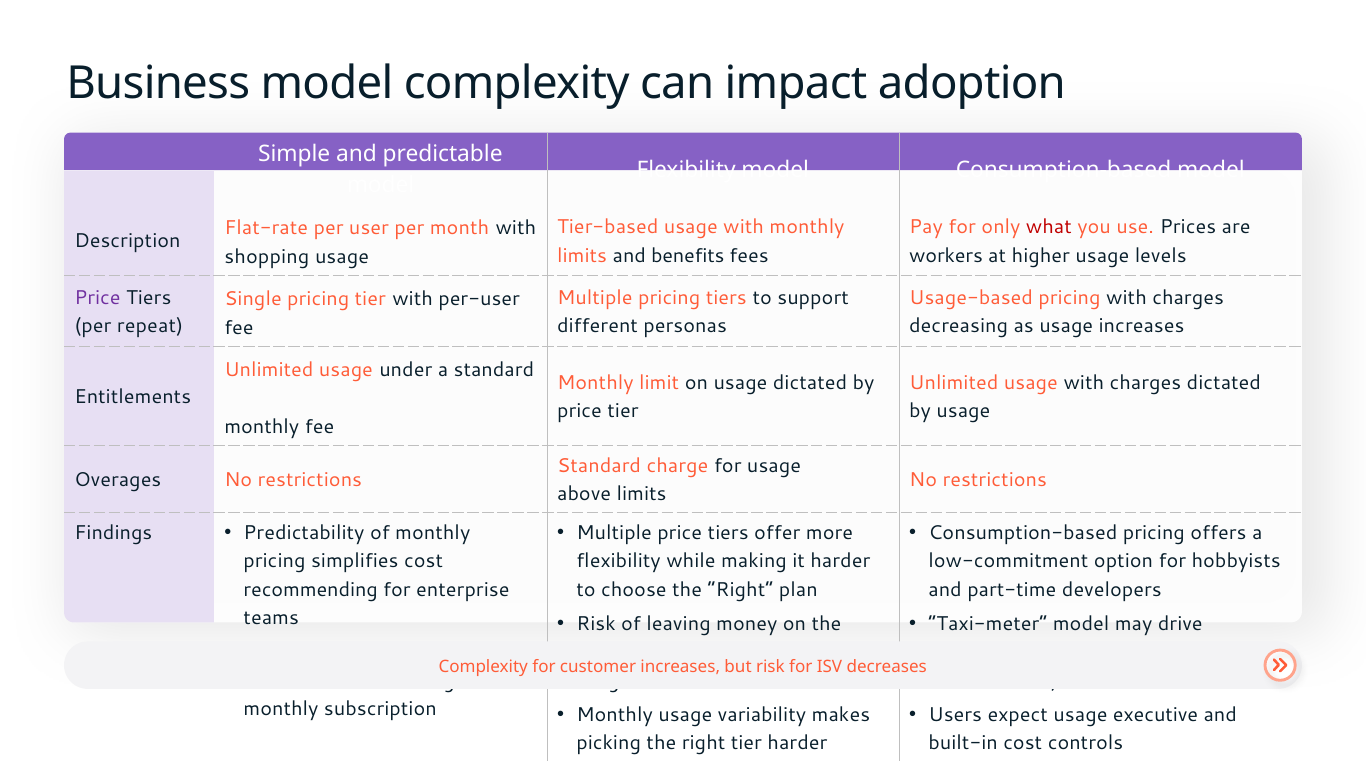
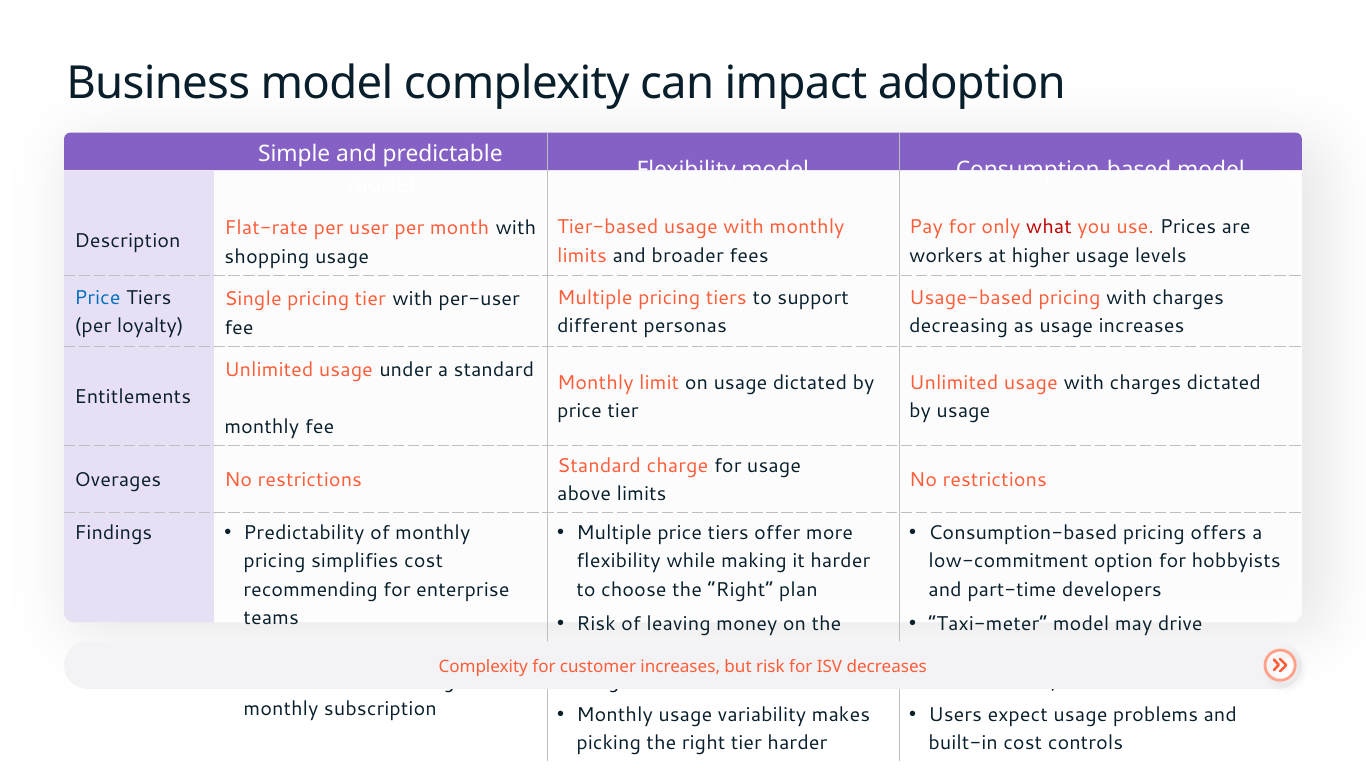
benefits: benefits -> broader (688, 255)
Price colour: purple -> blue (97, 298)
repeat: repeat -> loyalty (150, 326)
executive: executive -> problems (1156, 714)
